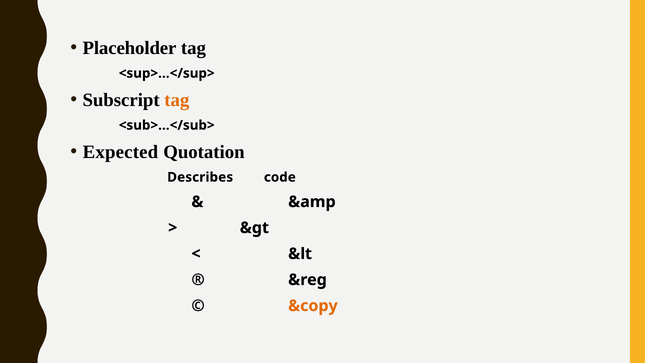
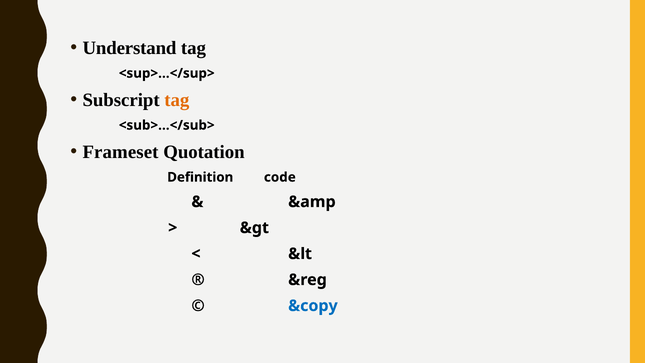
Placeholder: Placeholder -> Understand (129, 48)
Expected: Expected -> Frameset (120, 152)
Describes: Describes -> Definition (200, 177)
&copy colour: orange -> blue (313, 306)
